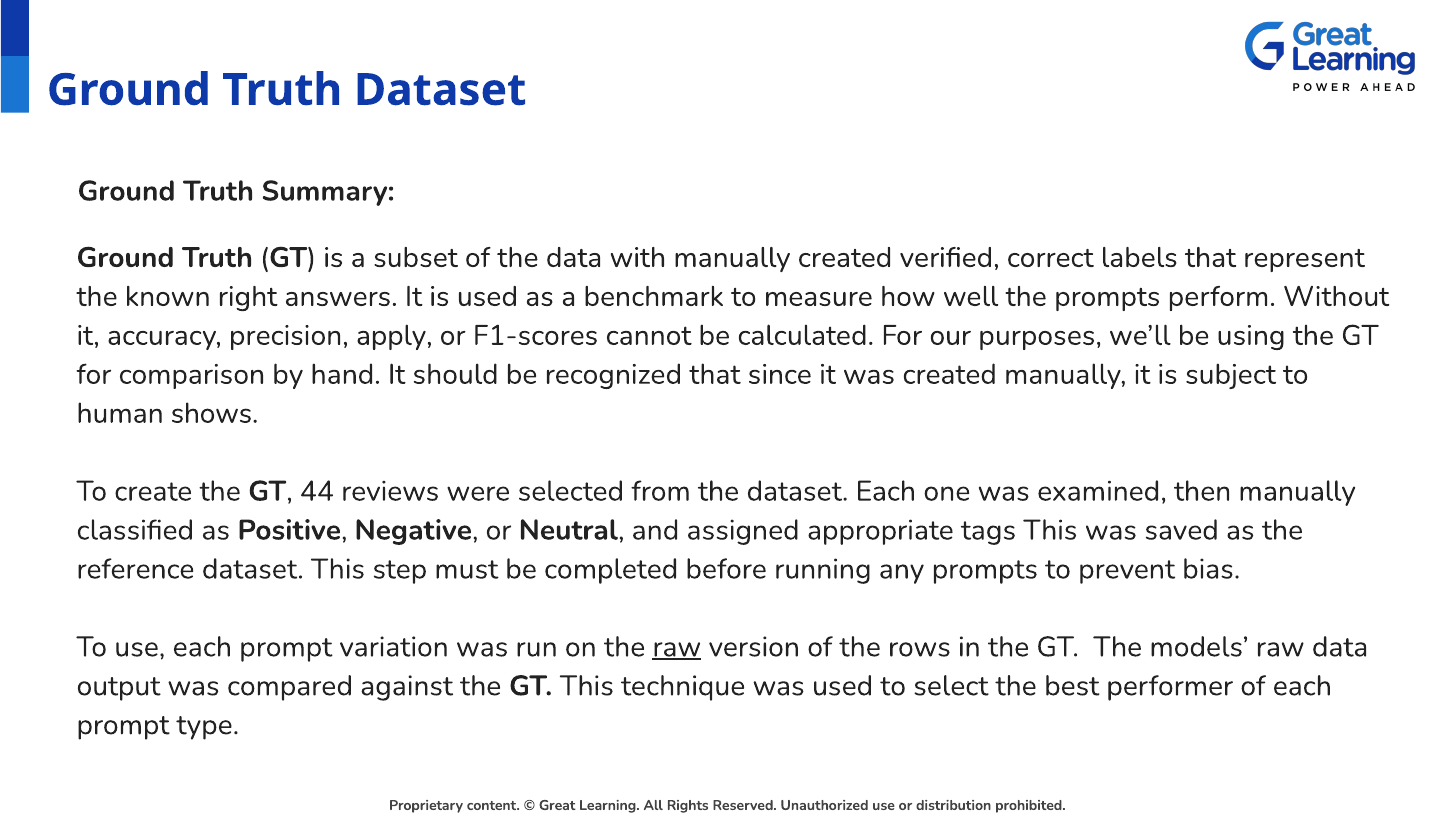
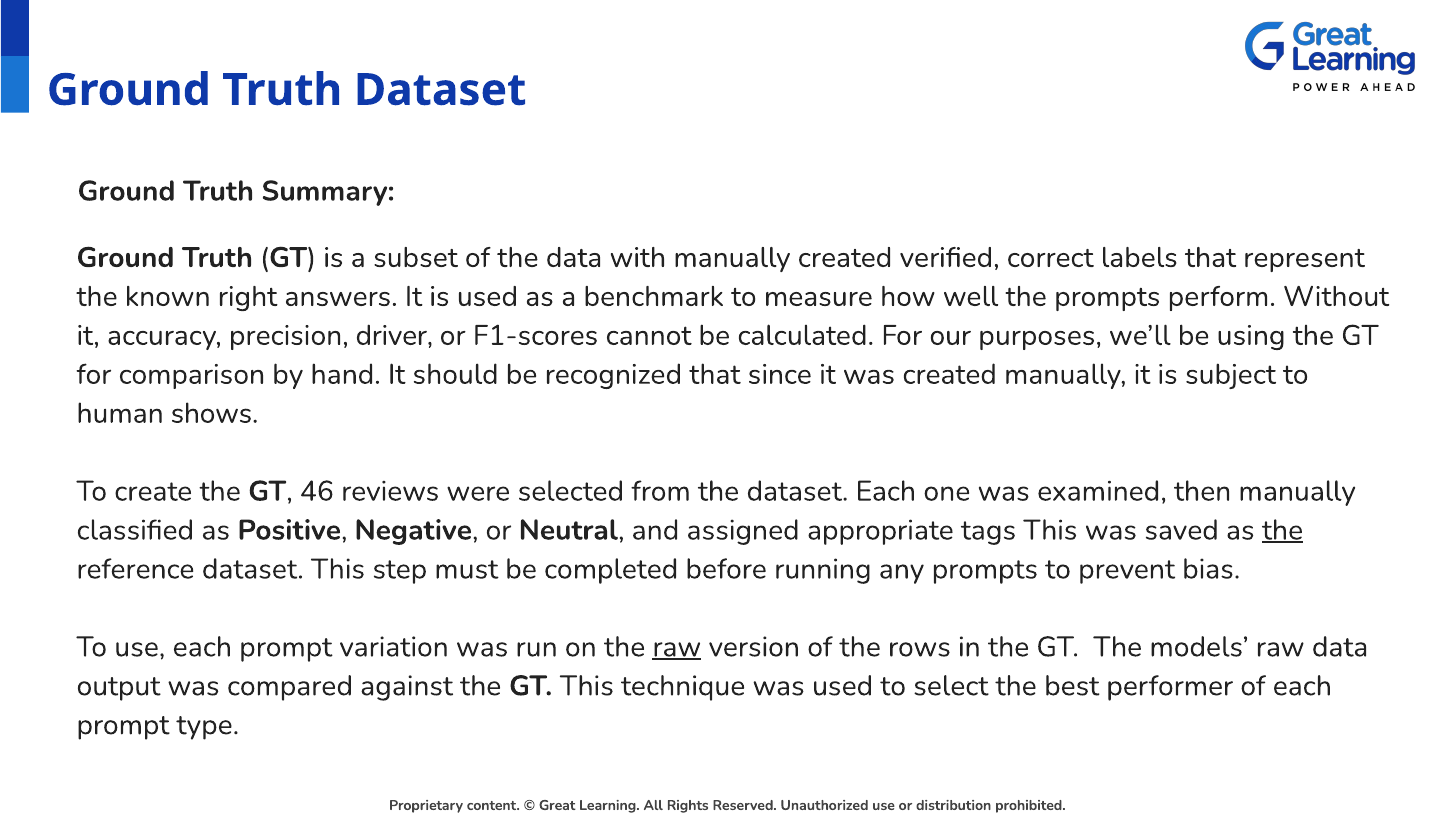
apply: apply -> driver (394, 336)
44: 44 -> 46 (317, 491)
the underline: none -> present (1283, 530)
